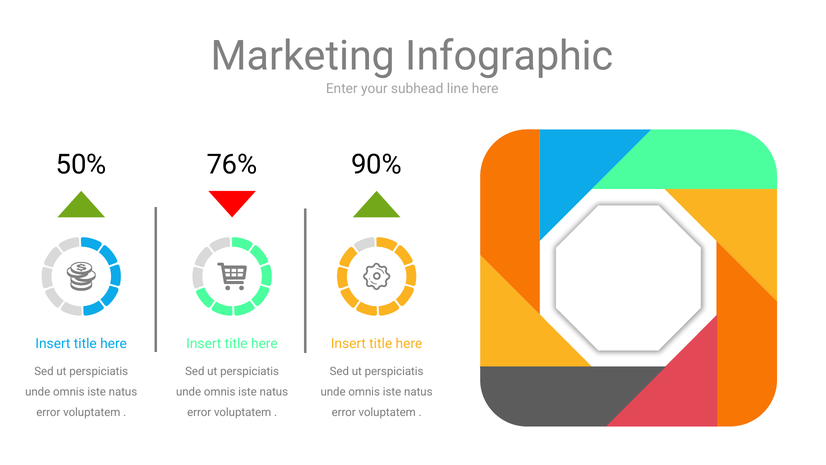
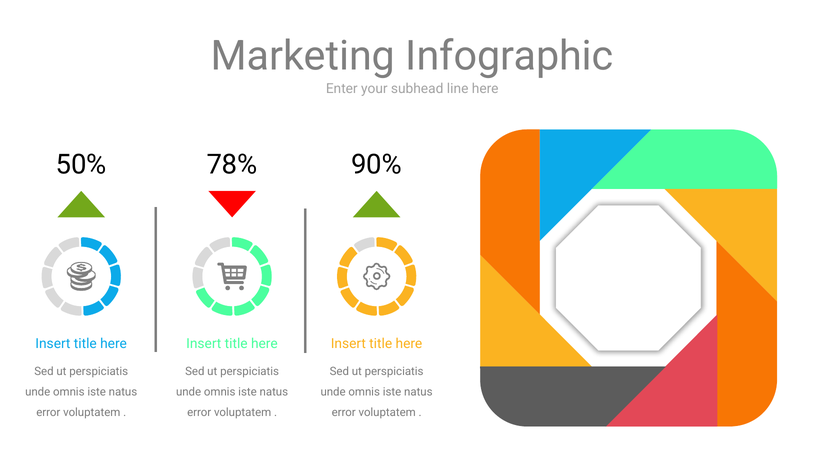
76%: 76% -> 78% (232, 165)
